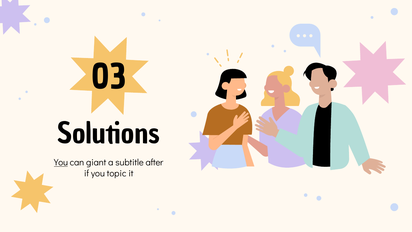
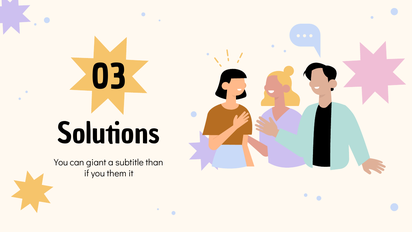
You underline: present -> none (61, 162)
after: after -> than (154, 162)
topic: topic -> them (117, 173)
